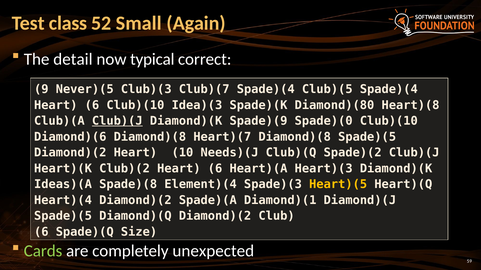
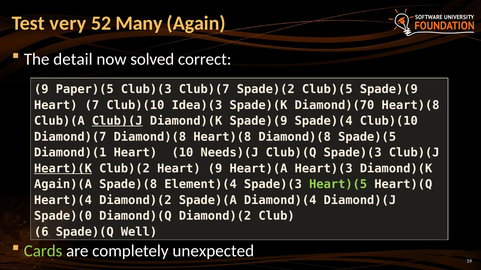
class: class -> very (68, 23)
Small: Small -> Many (139, 23)
typical: typical -> solved (152, 59)
Never)(5: Never)(5 -> Paper)(5 (85, 89)
Club)(7 Spade)(4: Spade)(4 -> Spade)(2 (266, 89)
Club)(5 Spade)(4: Spade)(4 -> Spade)(9 (389, 89)
6: 6 -> 7 (92, 105)
Diamond)(80: Diamond)(80 -> Diamond)(70 (334, 105)
Spade)(0: Spade)(0 -> Spade)(4 (324, 121)
Diamond)(6: Diamond)(6 -> Diamond)(7 (70, 137)
Diamond)(8 Heart)(7: Heart)(7 -> Heart)(8 (222, 137)
Diamond)(2: Diamond)(2 -> Diamond)(1 (70, 153)
Club)(Q Spade)(2: Spade)(2 -> Spade)(3 (353, 153)
Heart)(K underline: none -> present (63, 169)
Club)(2 Heart 6: 6 -> 9 (215, 169)
Ideas)(A: Ideas)(A -> Again)(A (63, 185)
Heart)(5 colour: yellow -> light green (338, 185)
Diamond)(1: Diamond)(1 -> Diamond)(4 (280, 201)
Spade)(5: Spade)(5 -> Spade)(0 (63, 216)
Size: Size -> Well (139, 232)
